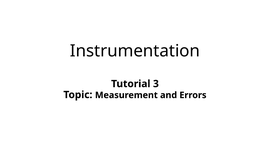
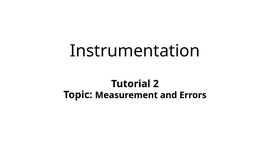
3: 3 -> 2 (156, 84)
